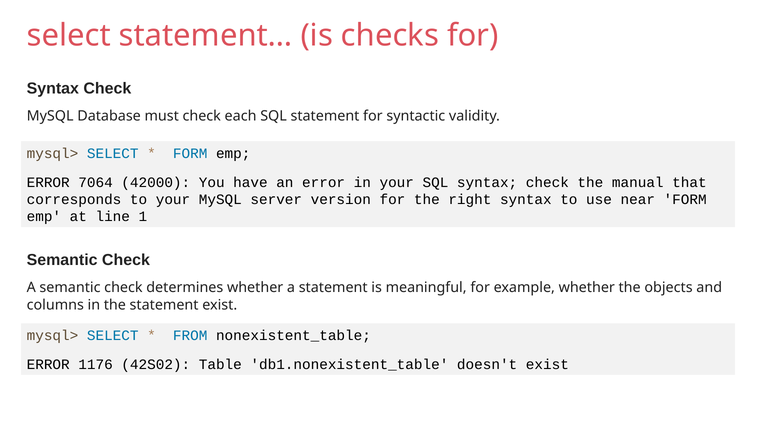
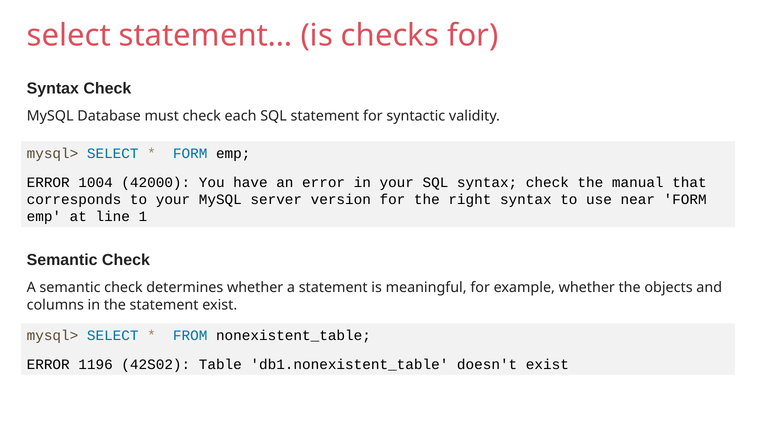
7064: 7064 -> 1004 (96, 182)
1176: 1176 -> 1196 (96, 365)
